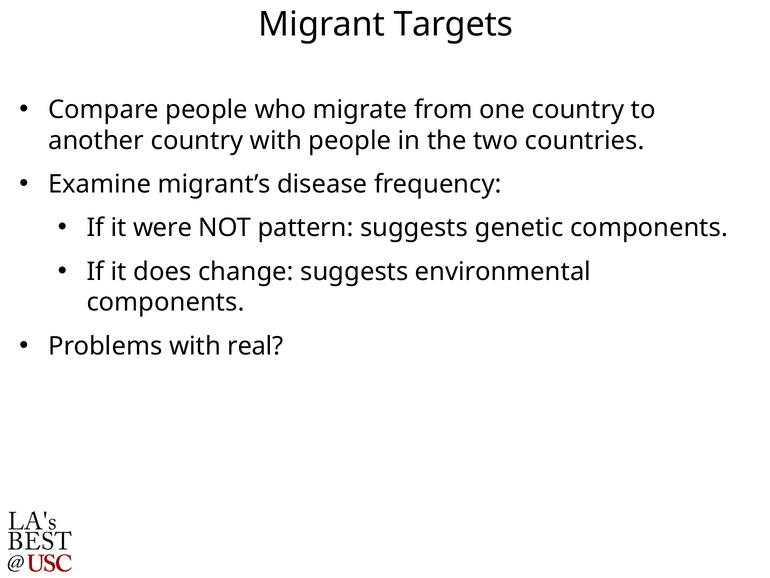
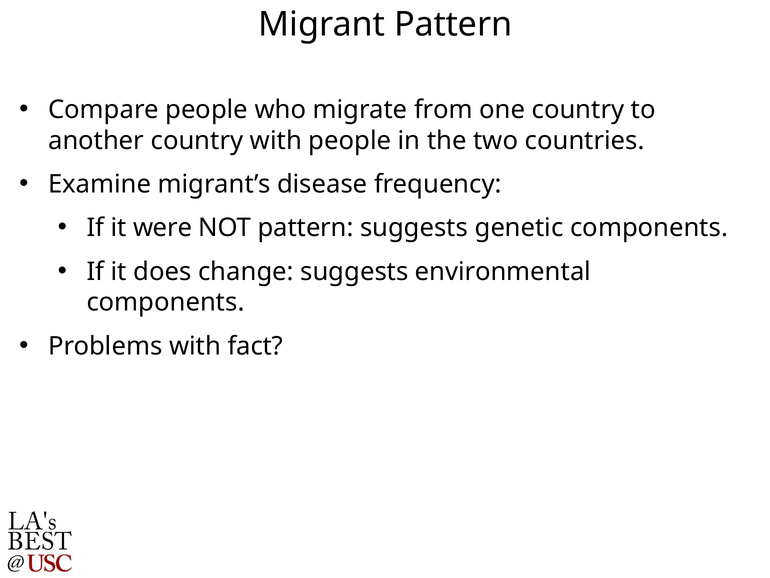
Migrant Targets: Targets -> Pattern (453, 24)
real: real -> fact (255, 346)
